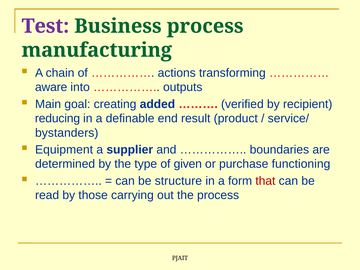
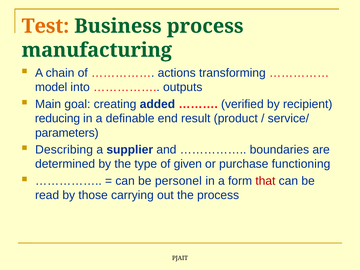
Test colour: purple -> orange (45, 26)
aware: aware -> model (51, 87)
bystanders: bystanders -> parameters (67, 133)
Equipment: Equipment -> Describing (64, 150)
structure: structure -> personel (178, 181)
